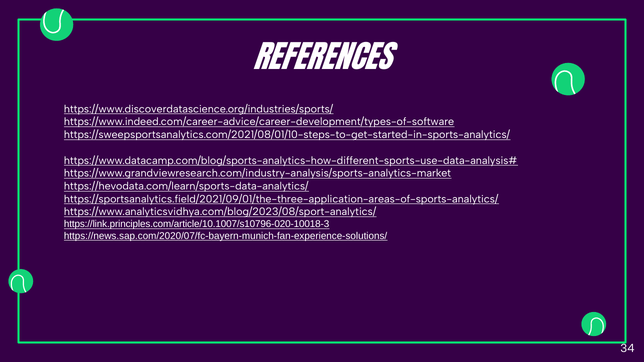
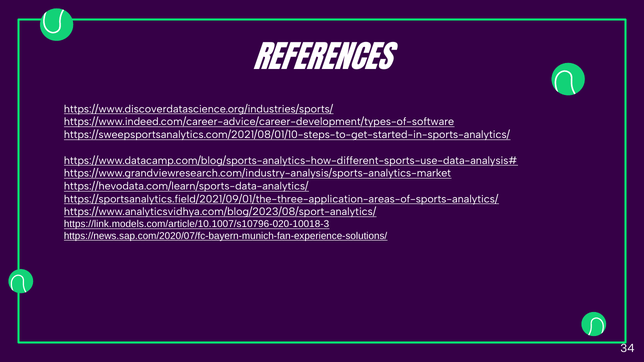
https://link.principles.com/article/10.1007/s10796-020-10018-3: https://link.principles.com/article/10.1007/s10796-020-10018-3 -> https://link.models.com/article/10.1007/s10796-020-10018-3 (197, 224)
